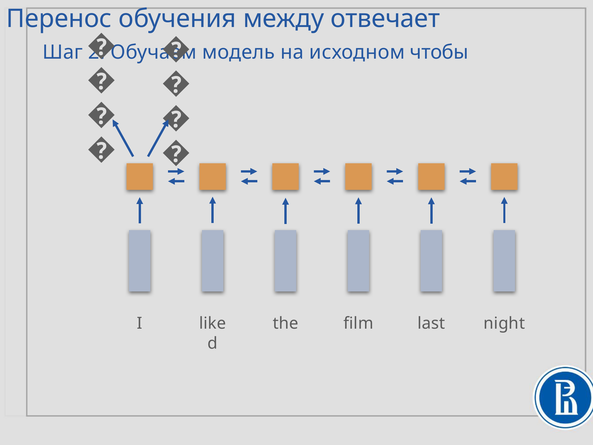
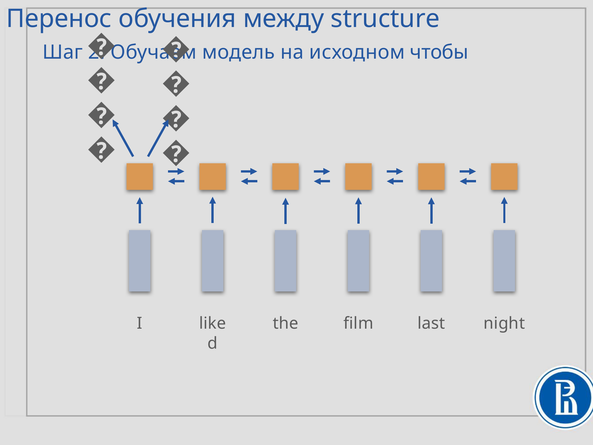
отвечает: отвечает -> structure (385, 19)
